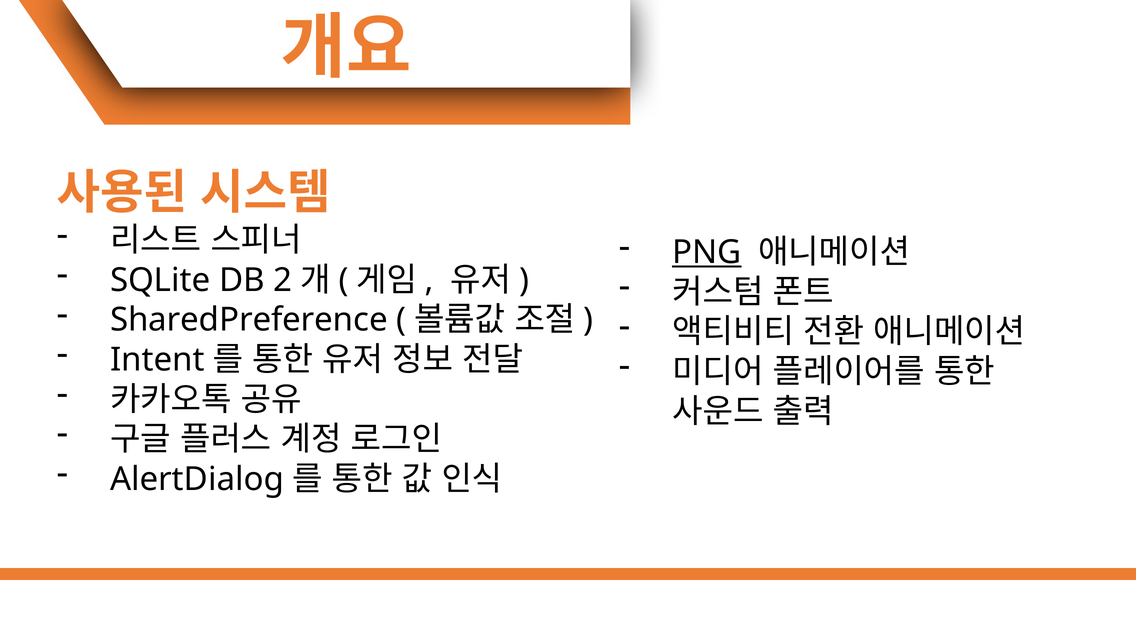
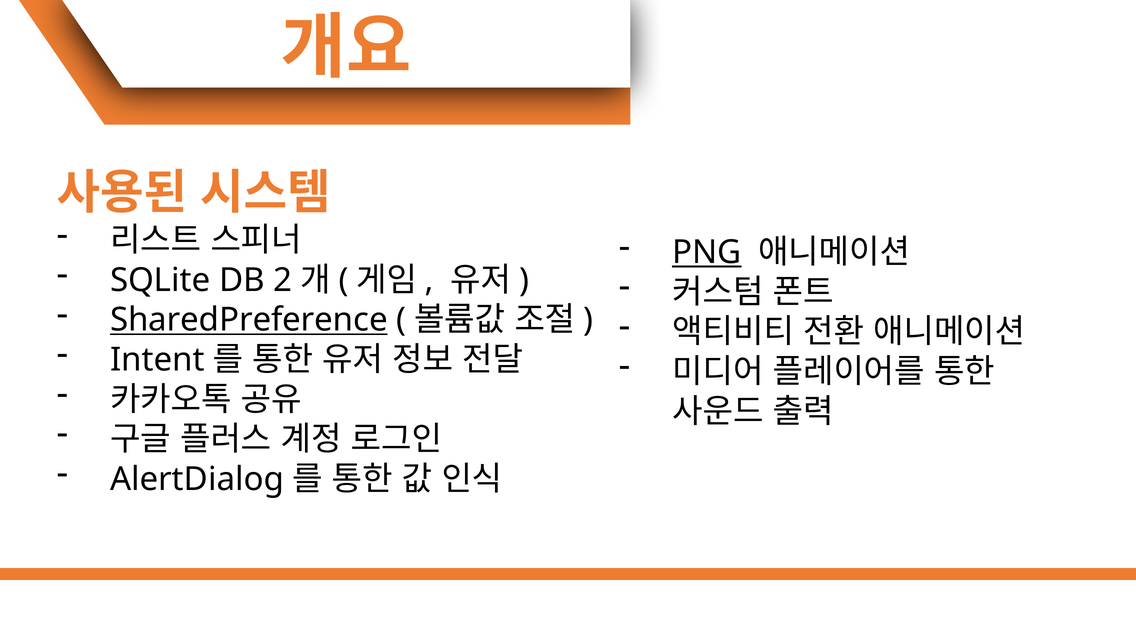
SharedPreference underline: none -> present (249, 320)
